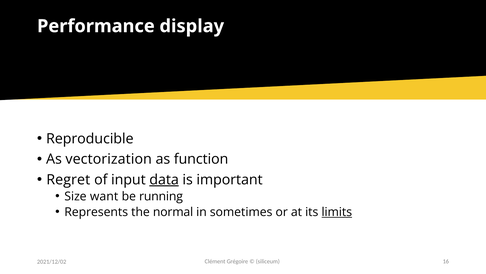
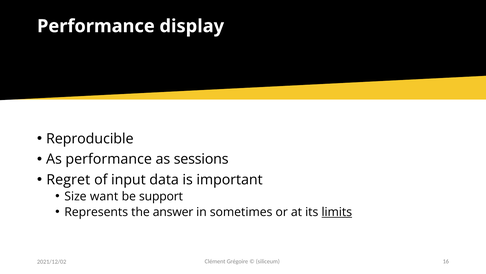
As vectorization: vectorization -> performance (109, 159)
function: function -> sessions (201, 159)
data underline: present -> none (164, 179)
running: running -> support (161, 196)
normal: normal -> answer (173, 212)
